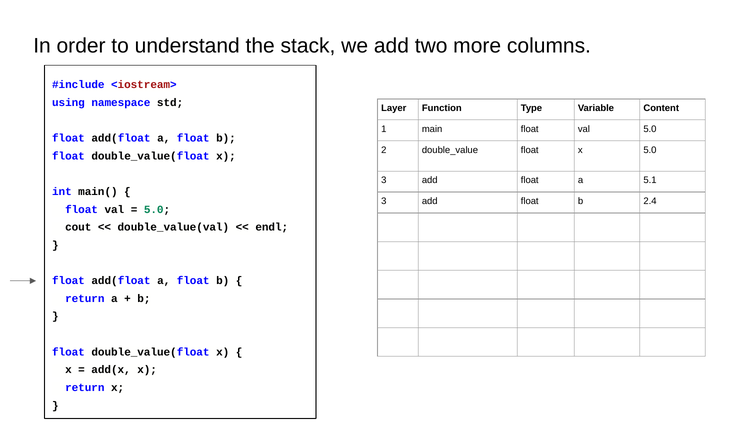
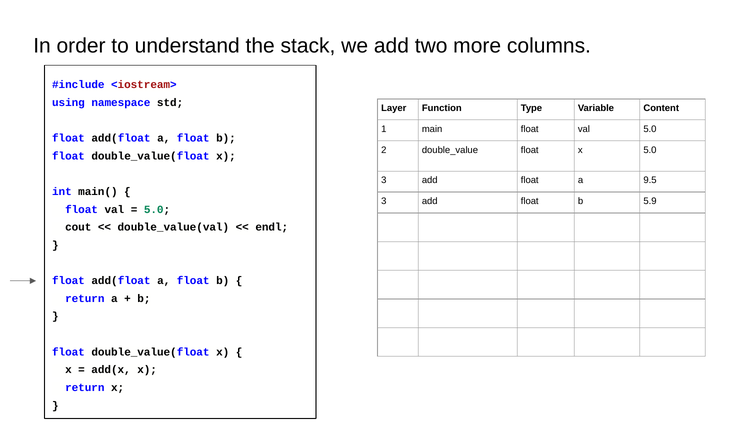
5.1: 5.1 -> 9.5 (650, 180)
2.4: 2.4 -> 5.9 (650, 201)
